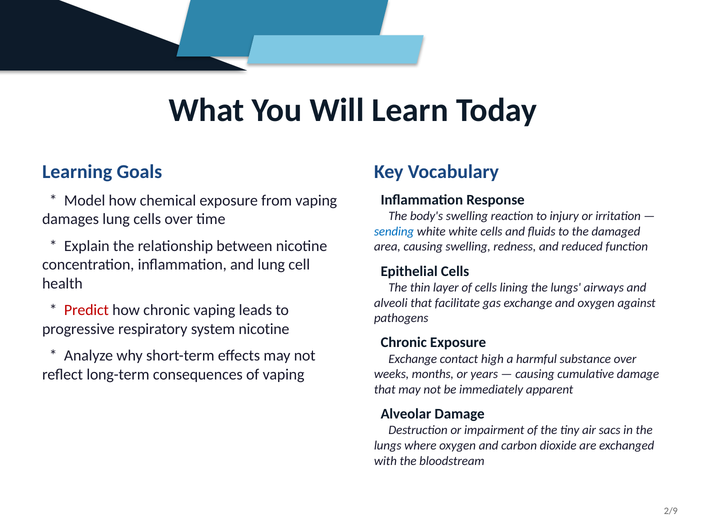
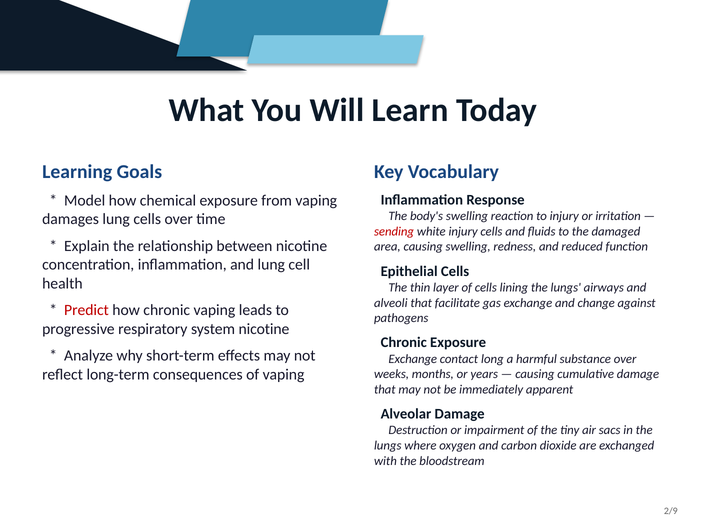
sending colour: blue -> red (394, 232)
white white: white -> injury (463, 232)
and oxygen: oxygen -> change (596, 303)
high: high -> long (492, 359)
